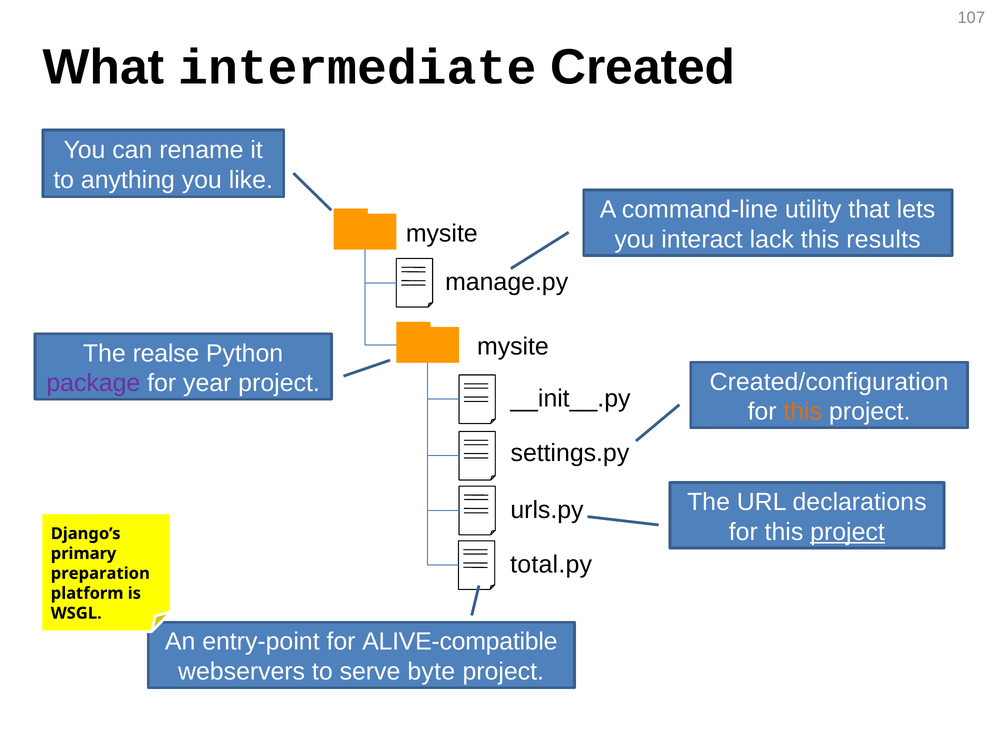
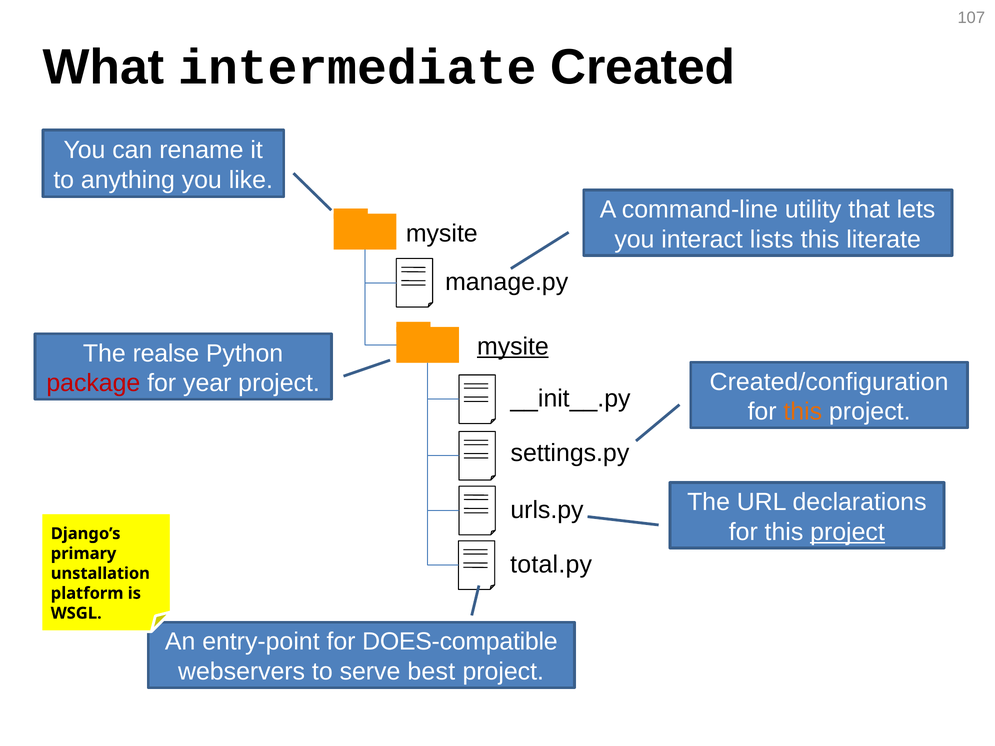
lack: lack -> lists (772, 239)
results: results -> literate (884, 239)
mysite underline: none -> present (513, 346)
package colour: purple -> red (93, 383)
preparation: preparation -> unstallation (100, 574)
ALIVE-compatible: ALIVE-compatible -> DOES-compatible (460, 642)
byte: byte -> best (431, 672)
